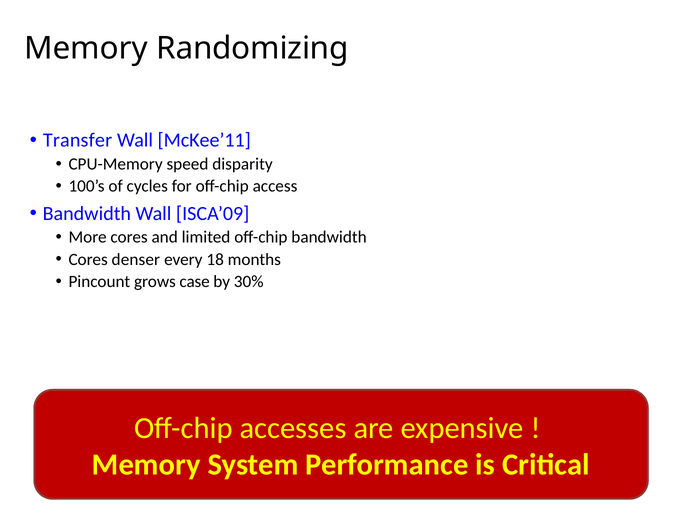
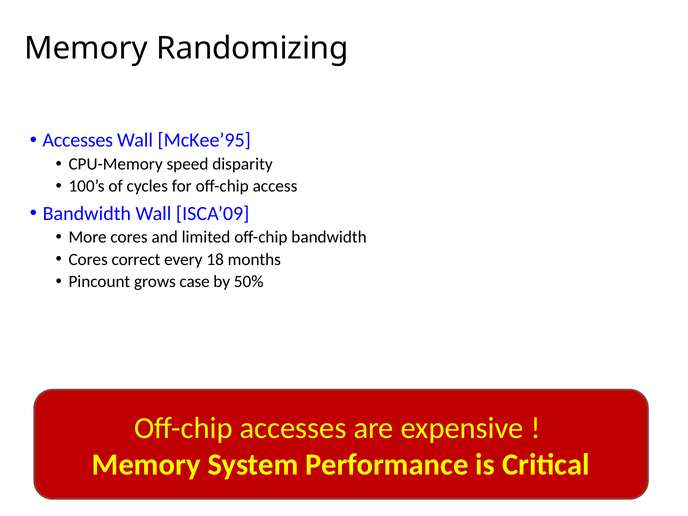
Transfer: Transfer -> Accesses (78, 140)
McKee’11: McKee’11 -> McKee’95 (204, 140)
denser: denser -> correct (136, 259)
30%: 30% -> 50% (249, 281)
